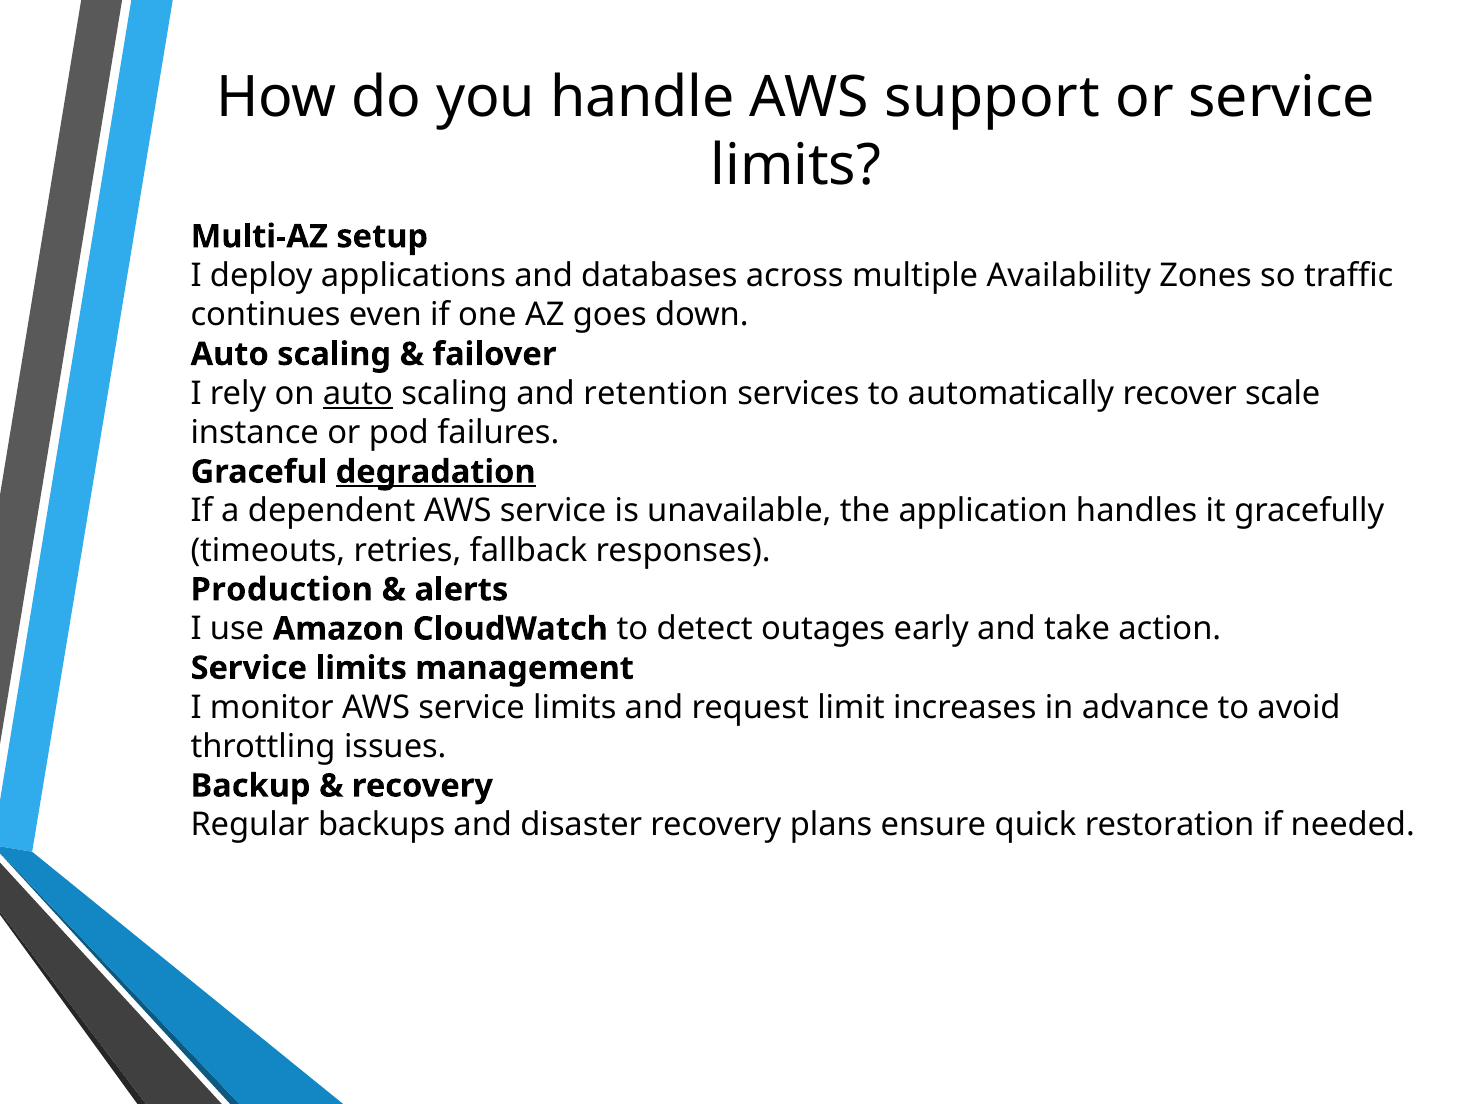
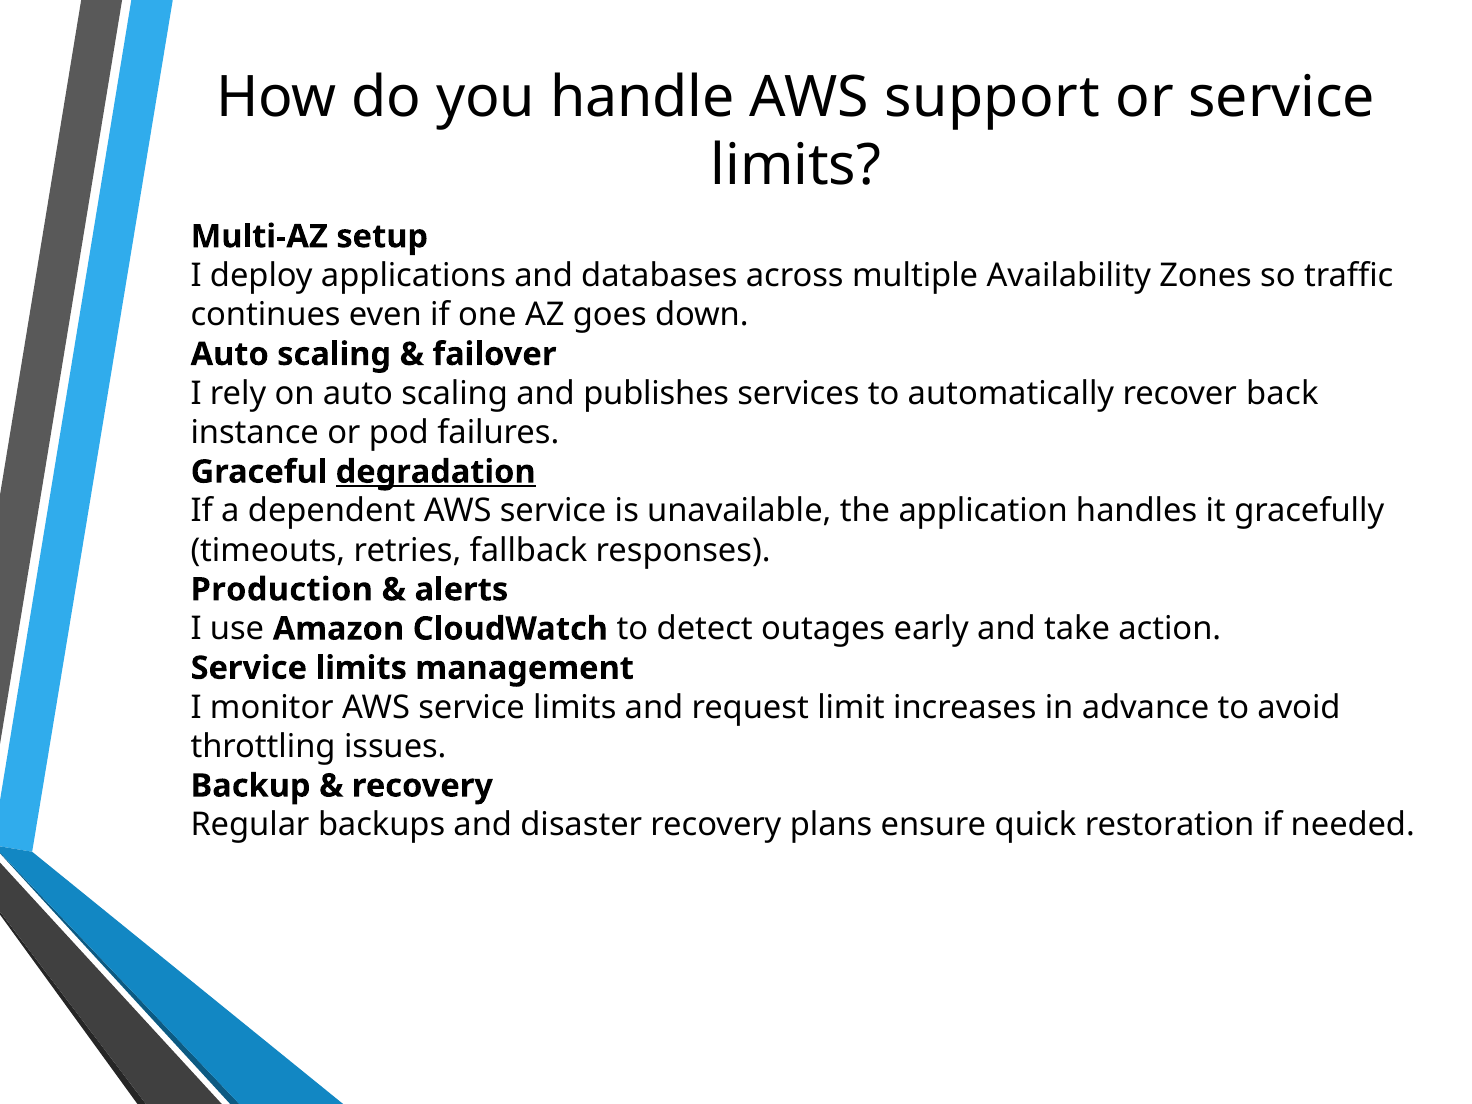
auto underline: present -> none (358, 393)
retention: retention -> publishes (656, 393)
scale: scale -> back (1282, 393)
